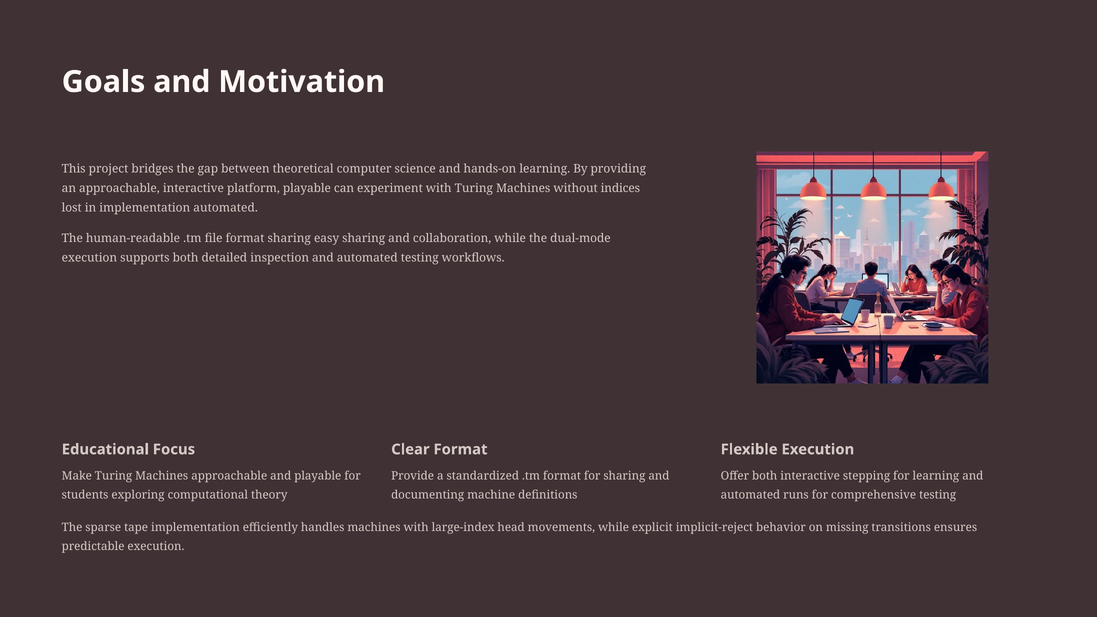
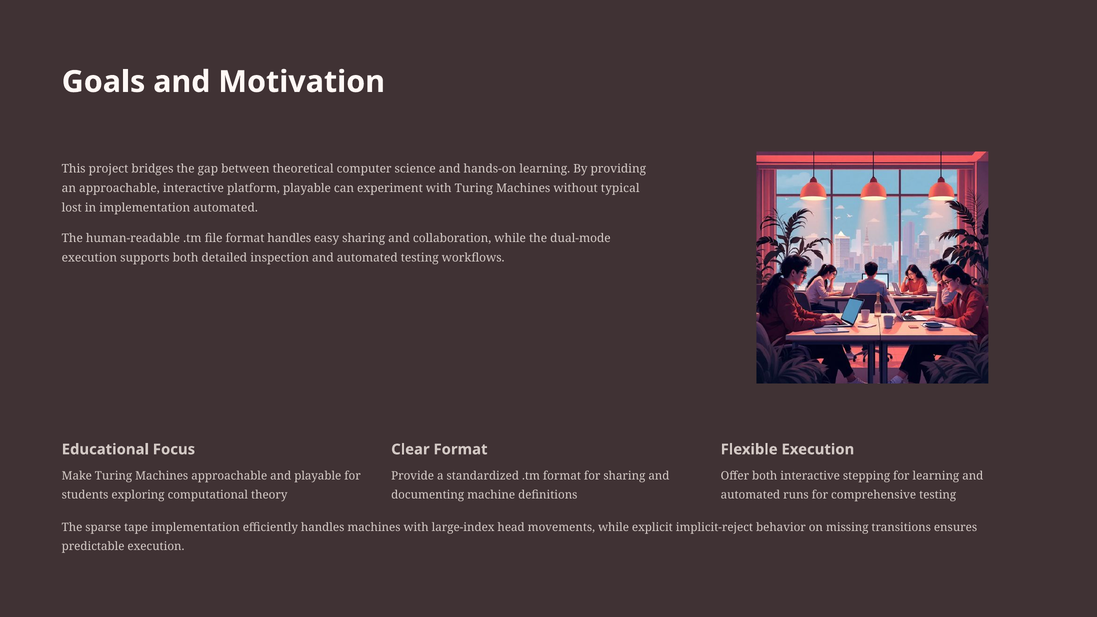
indices: indices -> typical (620, 188)
format sharing: sharing -> handles (289, 239)
